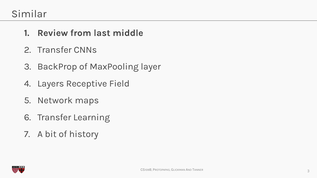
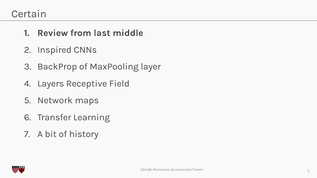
Similar: Similar -> Certain (29, 14)
Transfer: Transfer -> Inspired (55, 50)
